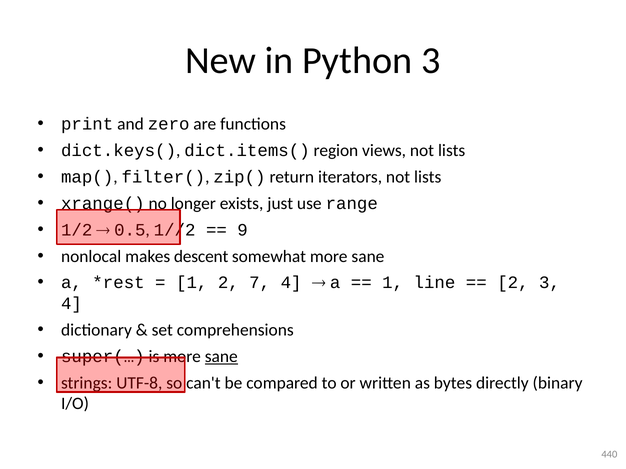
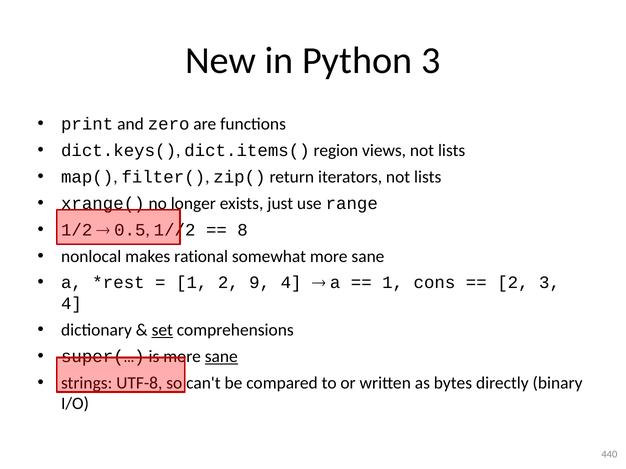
9: 9 -> 8 (243, 230)
descent: descent -> rational (201, 257)
7: 7 -> 9 (260, 283)
line: line -> cons (434, 283)
set underline: none -> present (162, 330)
